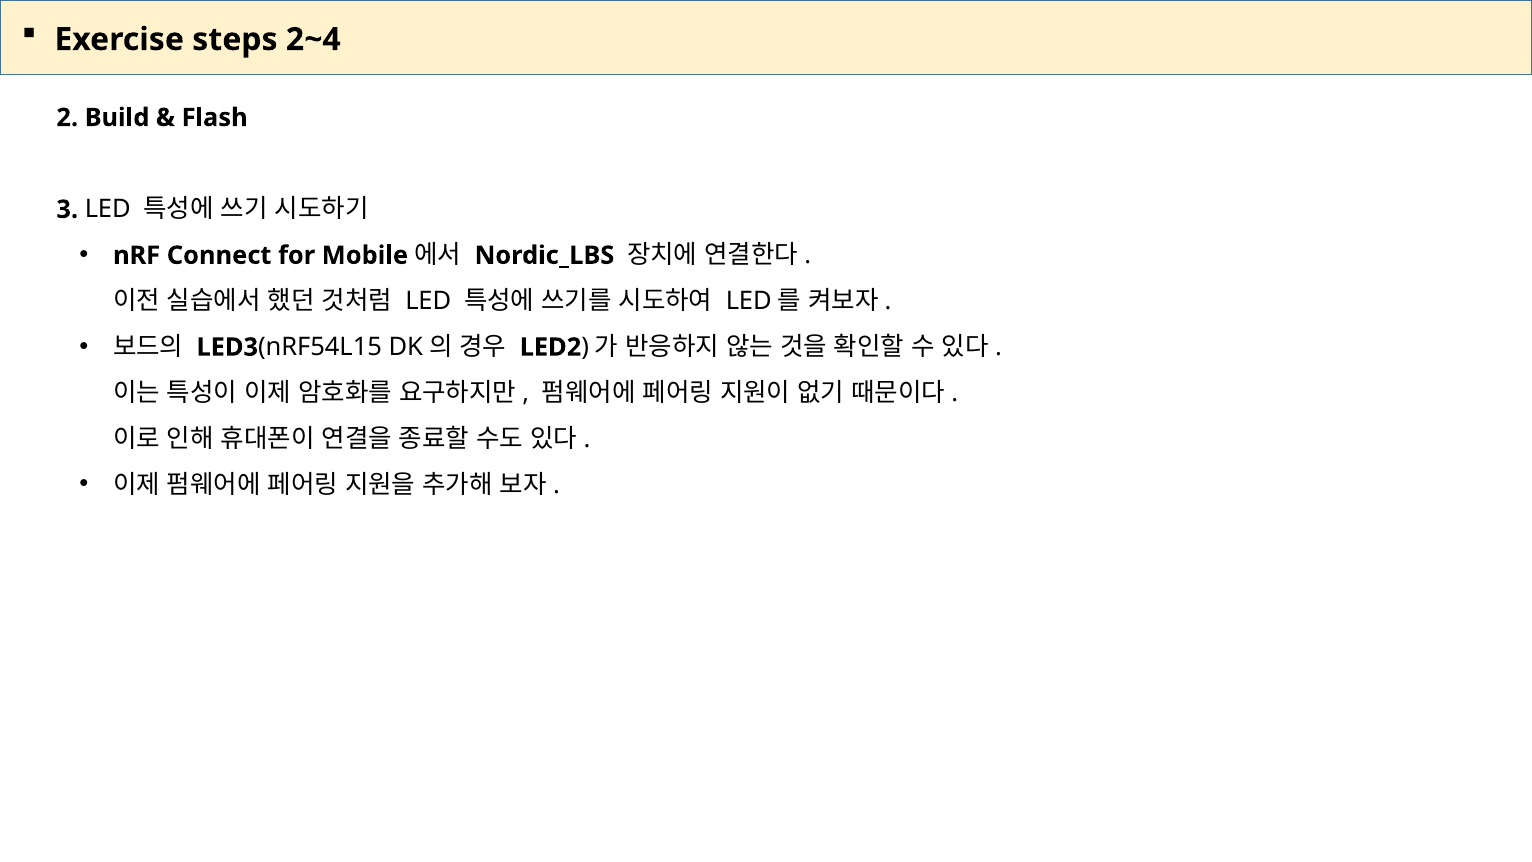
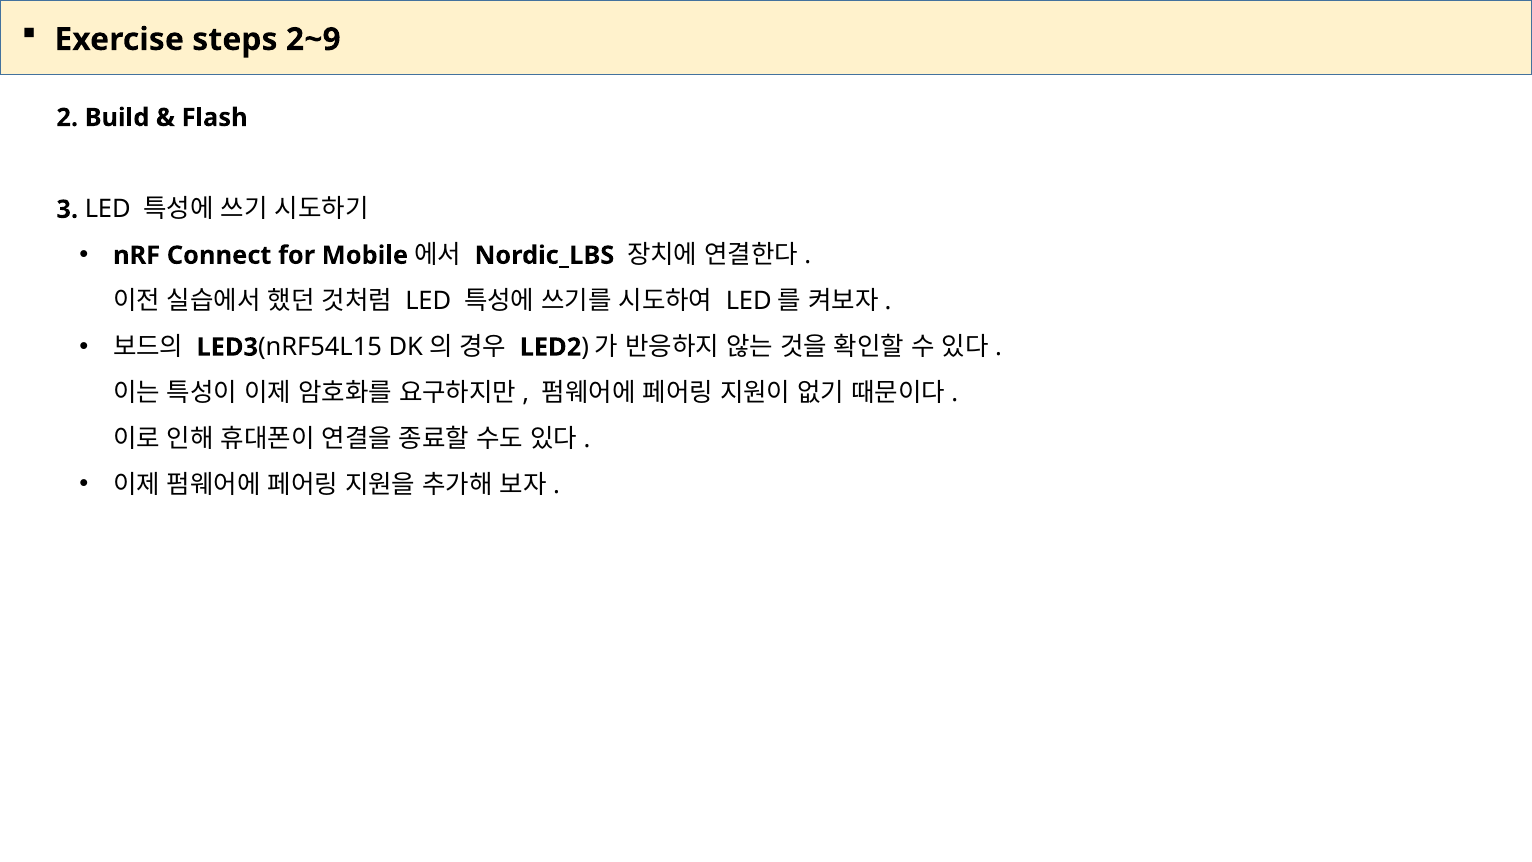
2~4: 2~4 -> 2~9 (313, 39)
